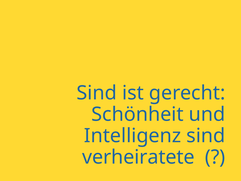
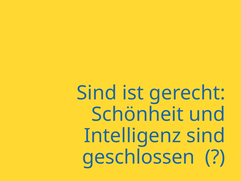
verheiratete: verheiratete -> geschlossen (138, 157)
